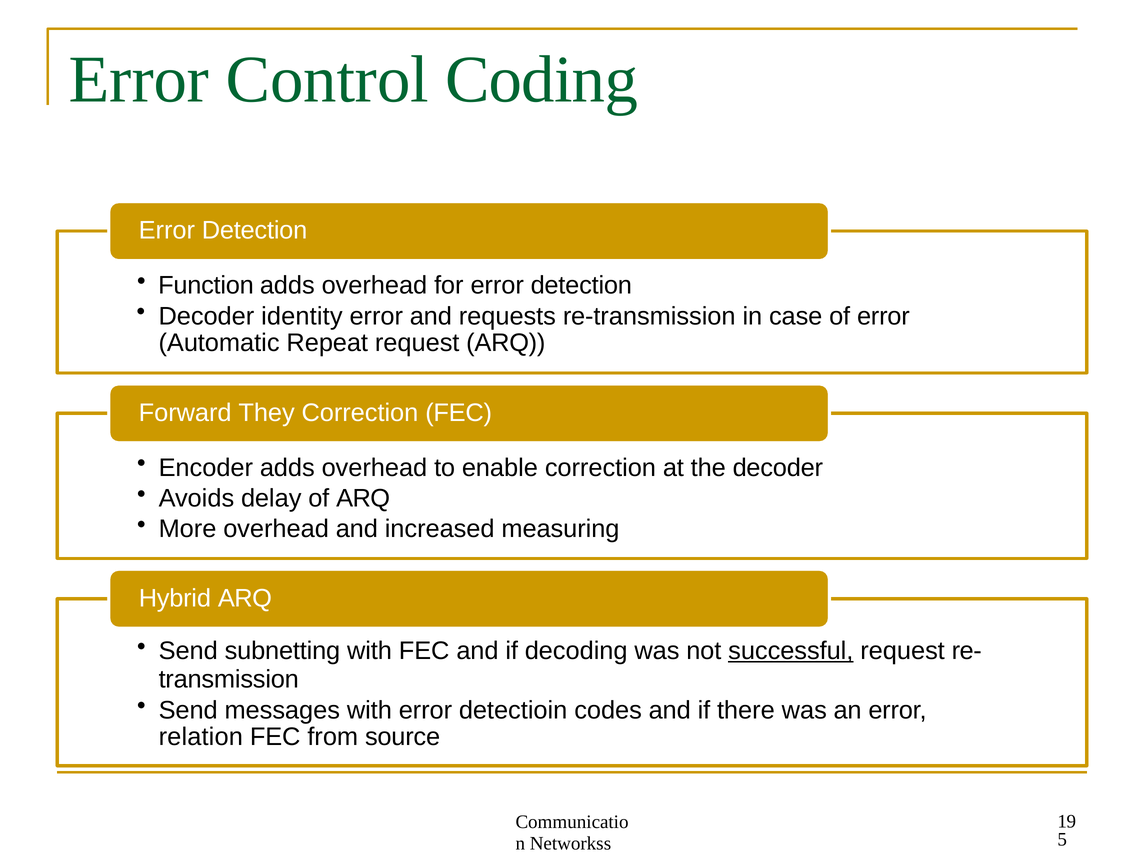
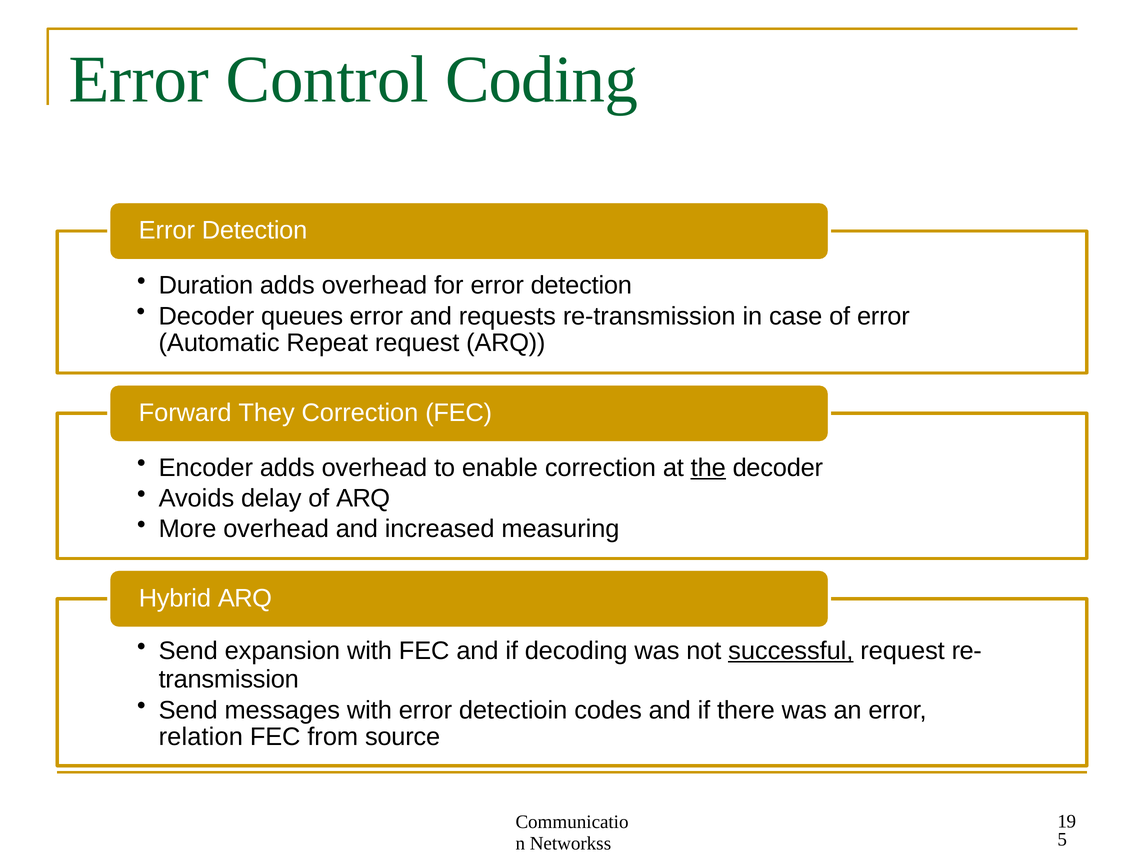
Function: Function -> Duration (206, 285)
identity: identity -> queues (302, 316)
the underline: none -> present (708, 468)
subnetting: subnetting -> expansion (282, 651)
